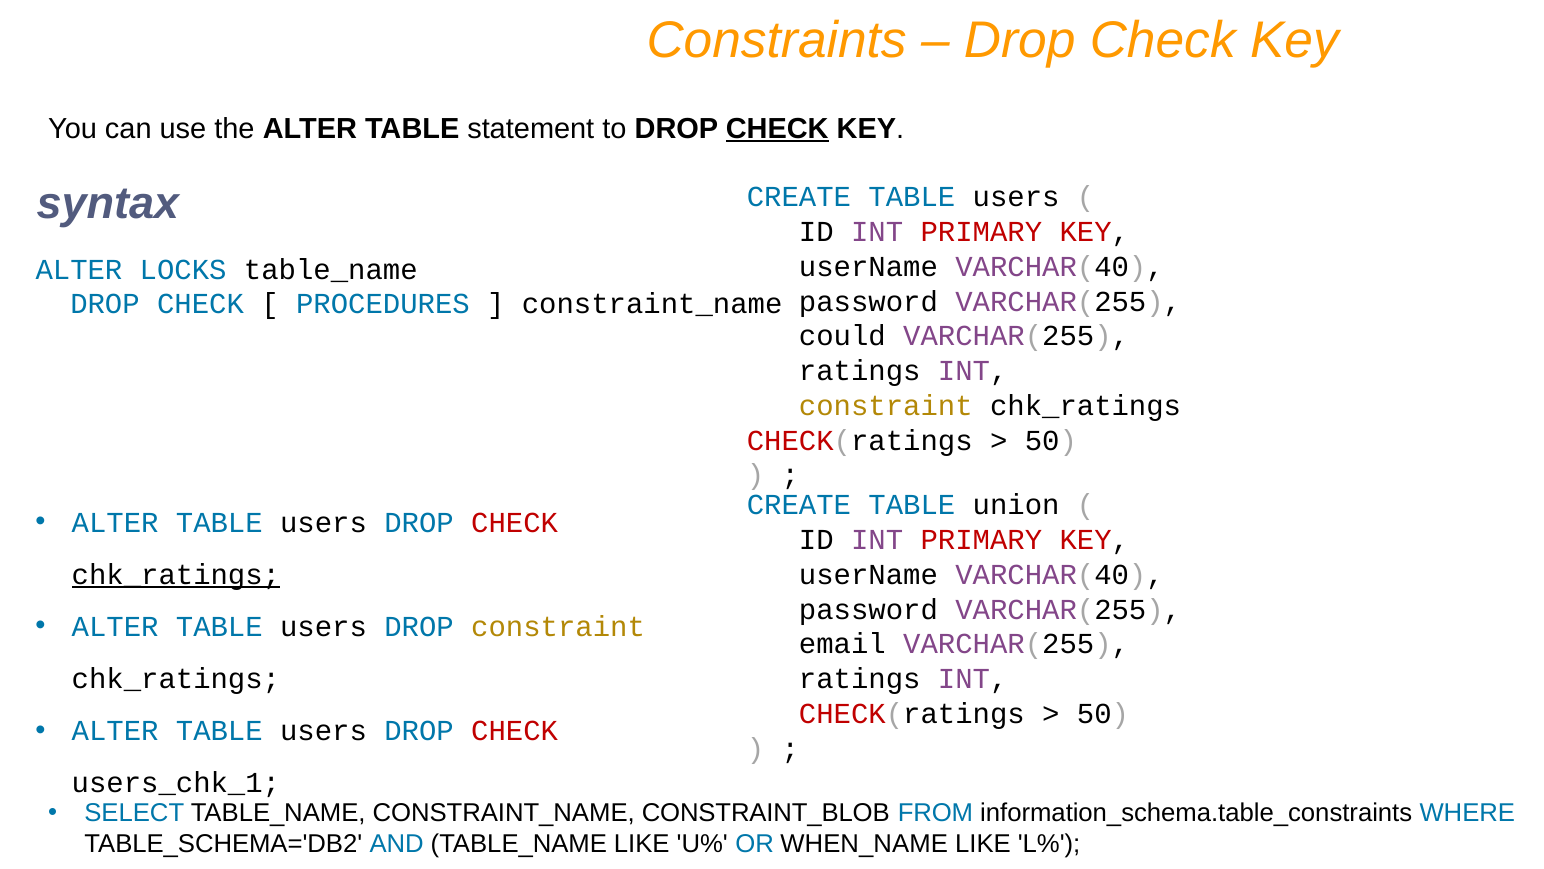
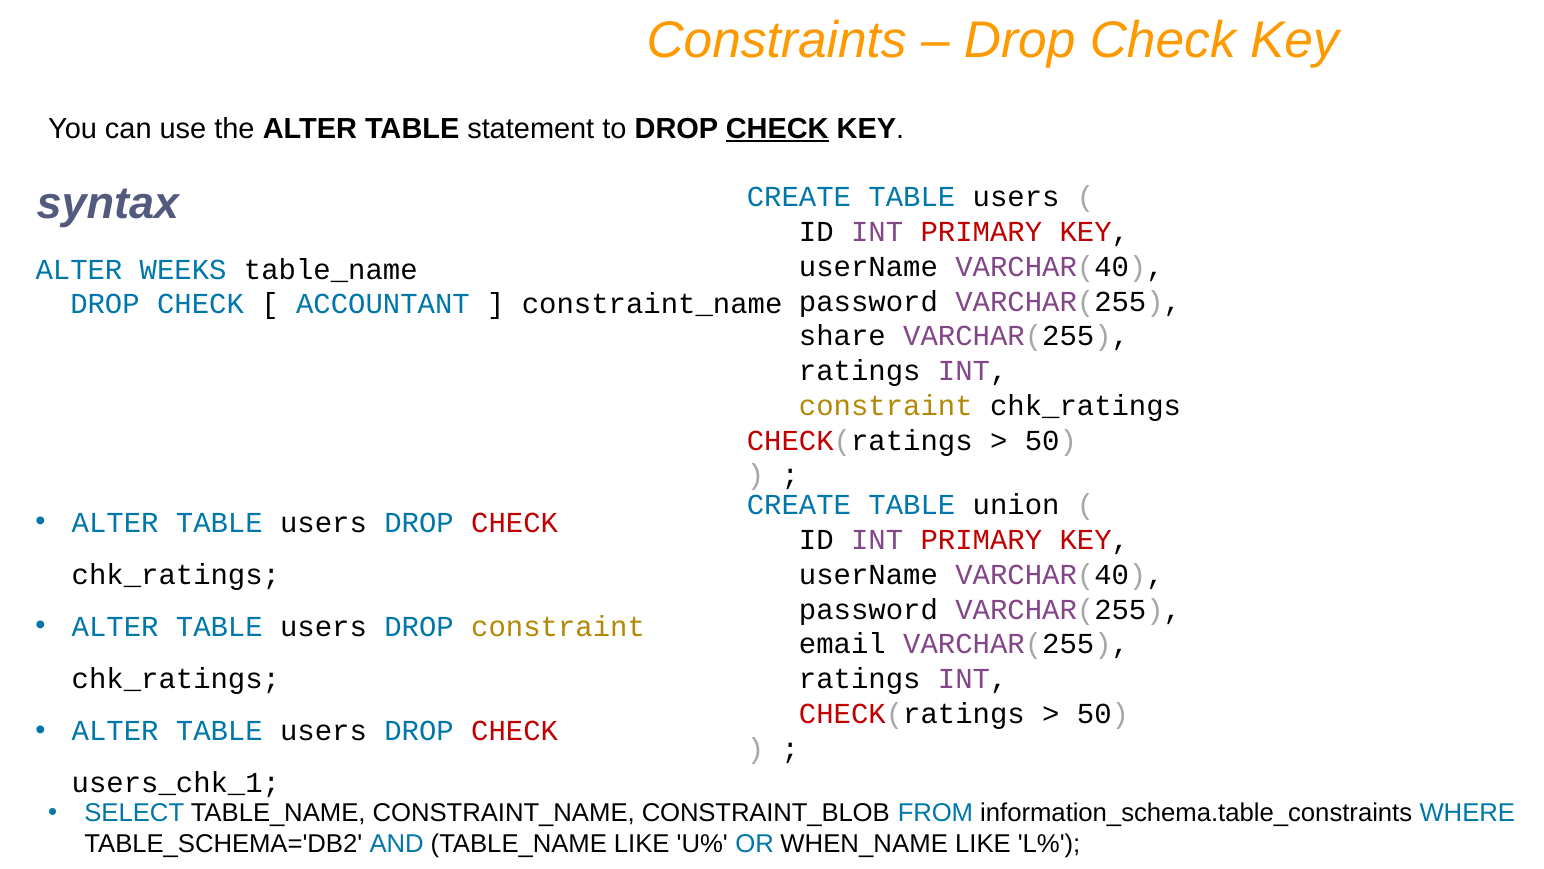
LOCKS: LOCKS -> WEEKS (183, 269)
PROCEDURES: PROCEDURES -> ACCOUNTANT (383, 304)
could: could -> share (842, 336)
chk_ratings underline: present -> none (176, 574)
